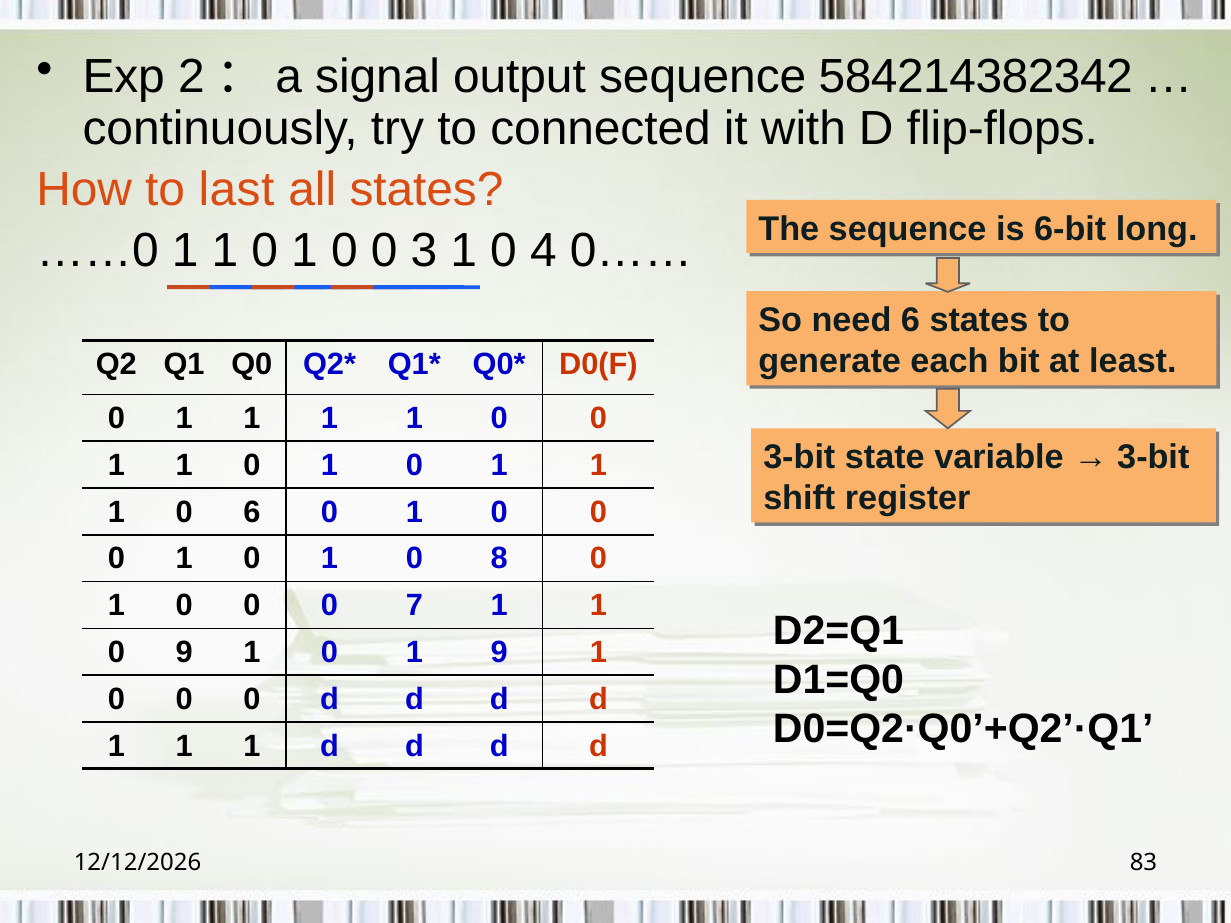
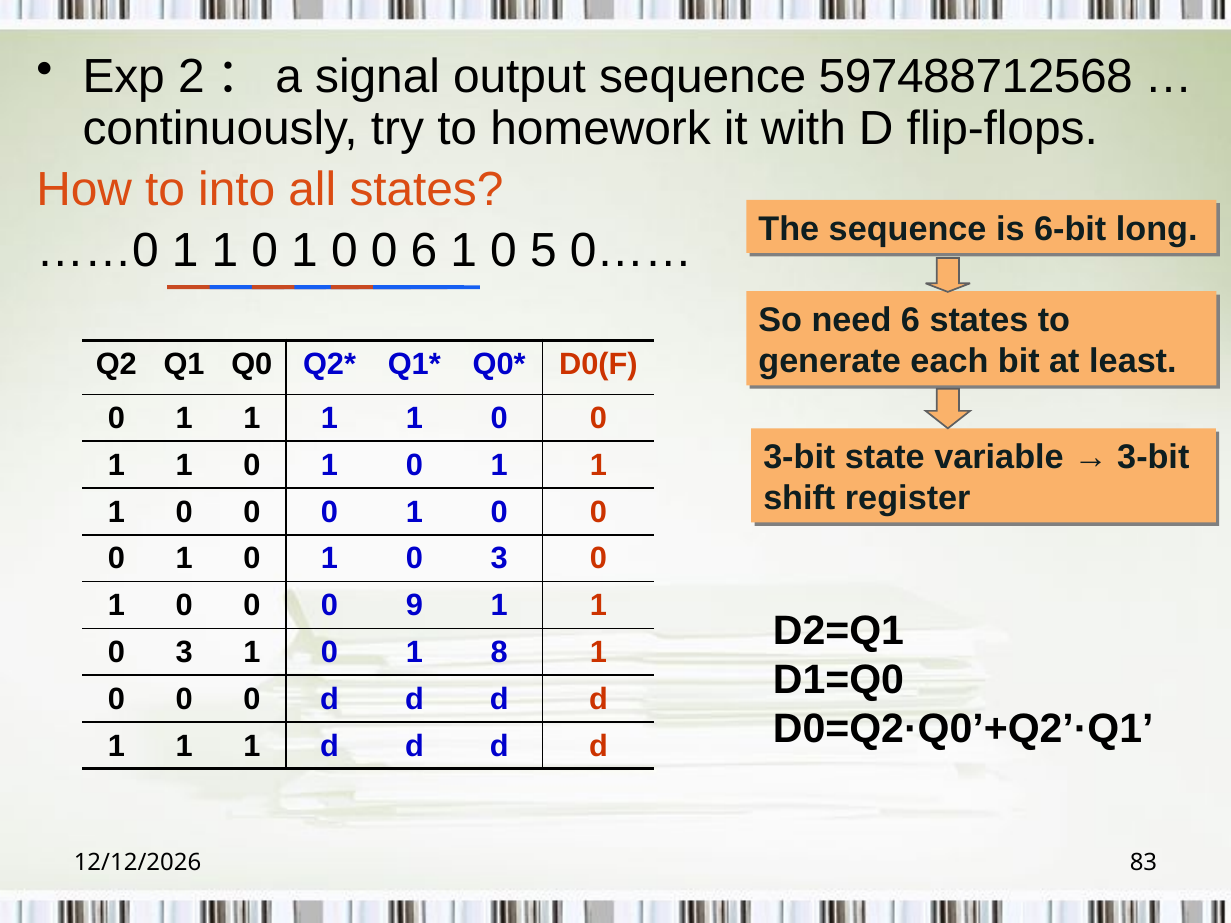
584214382342: 584214382342 -> 597488712568 (976, 77)
connected: connected -> homework (601, 128)
last: last -> into (237, 190)
0 3: 3 -> 6 (424, 251)
4: 4 -> 5 (543, 251)
6: 6 -> 0 (252, 512)
0 1 0 8: 8 -> 3 (499, 559)
7: 7 -> 9 (414, 606)
9: 9 -> 3 (184, 653)
1 9: 9 -> 8 (499, 653)
